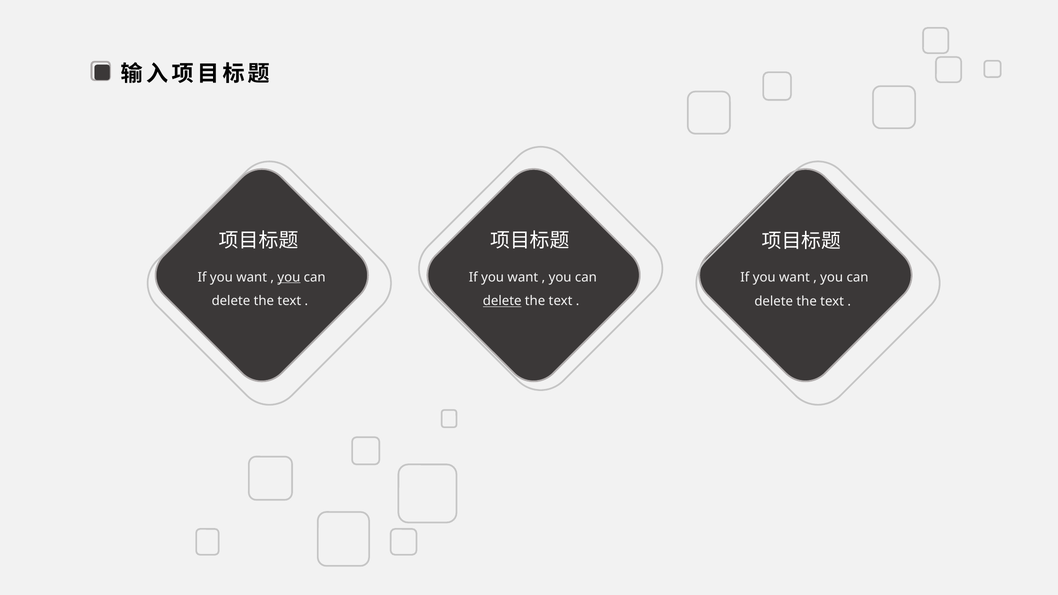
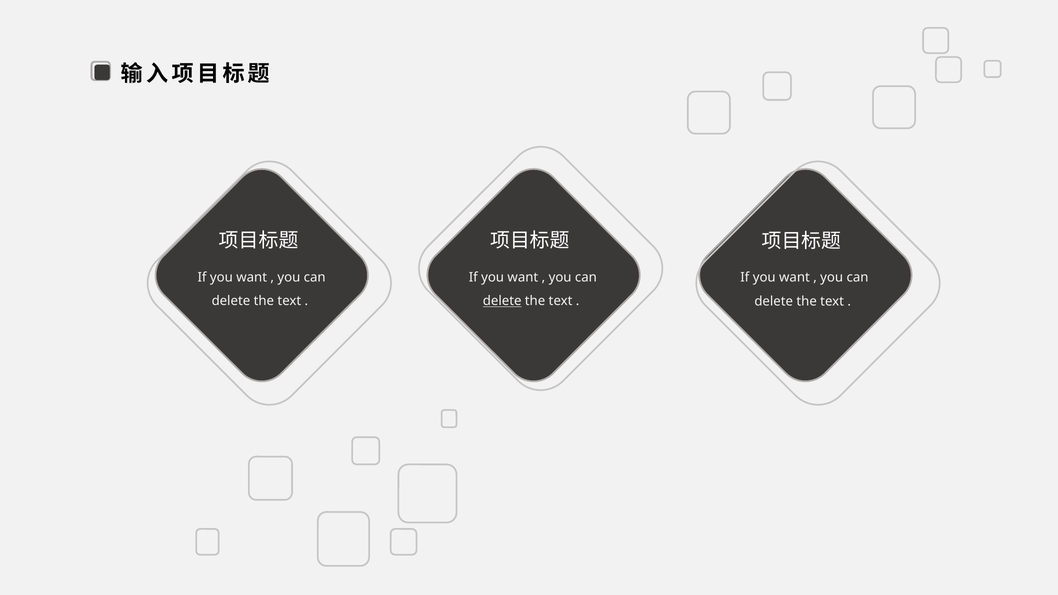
you underline: present -> none (289, 277)
